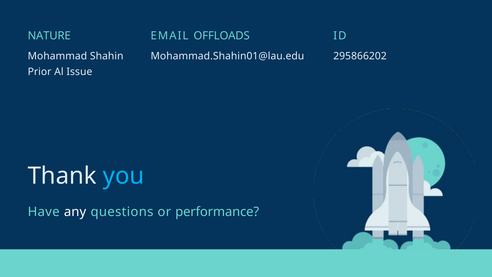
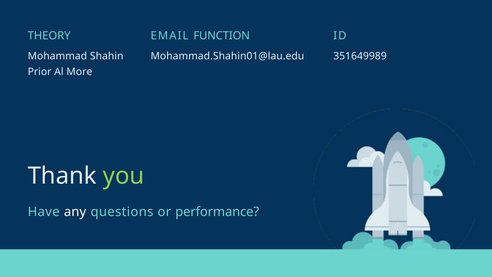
NATURE: NATURE -> THEORY (49, 36)
OFFLOADS: OFFLOADS -> FUNCTION (222, 36)
295866202: 295866202 -> 351649989 (360, 56)
Issue: Issue -> More (79, 72)
you colour: light blue -> light green (124, 176)
